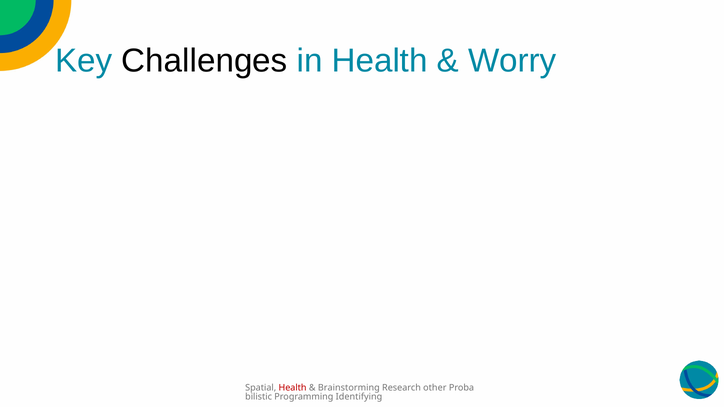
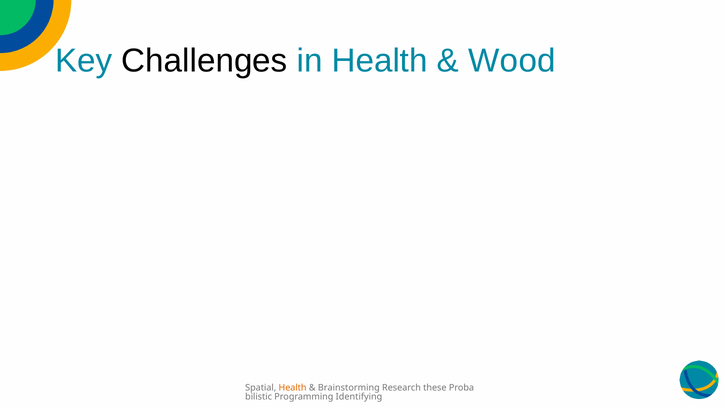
Worry: Worry -> Wood (512, 61)
Health colour: red -> orange (293, 388)
other: other -> these (435, 388)
